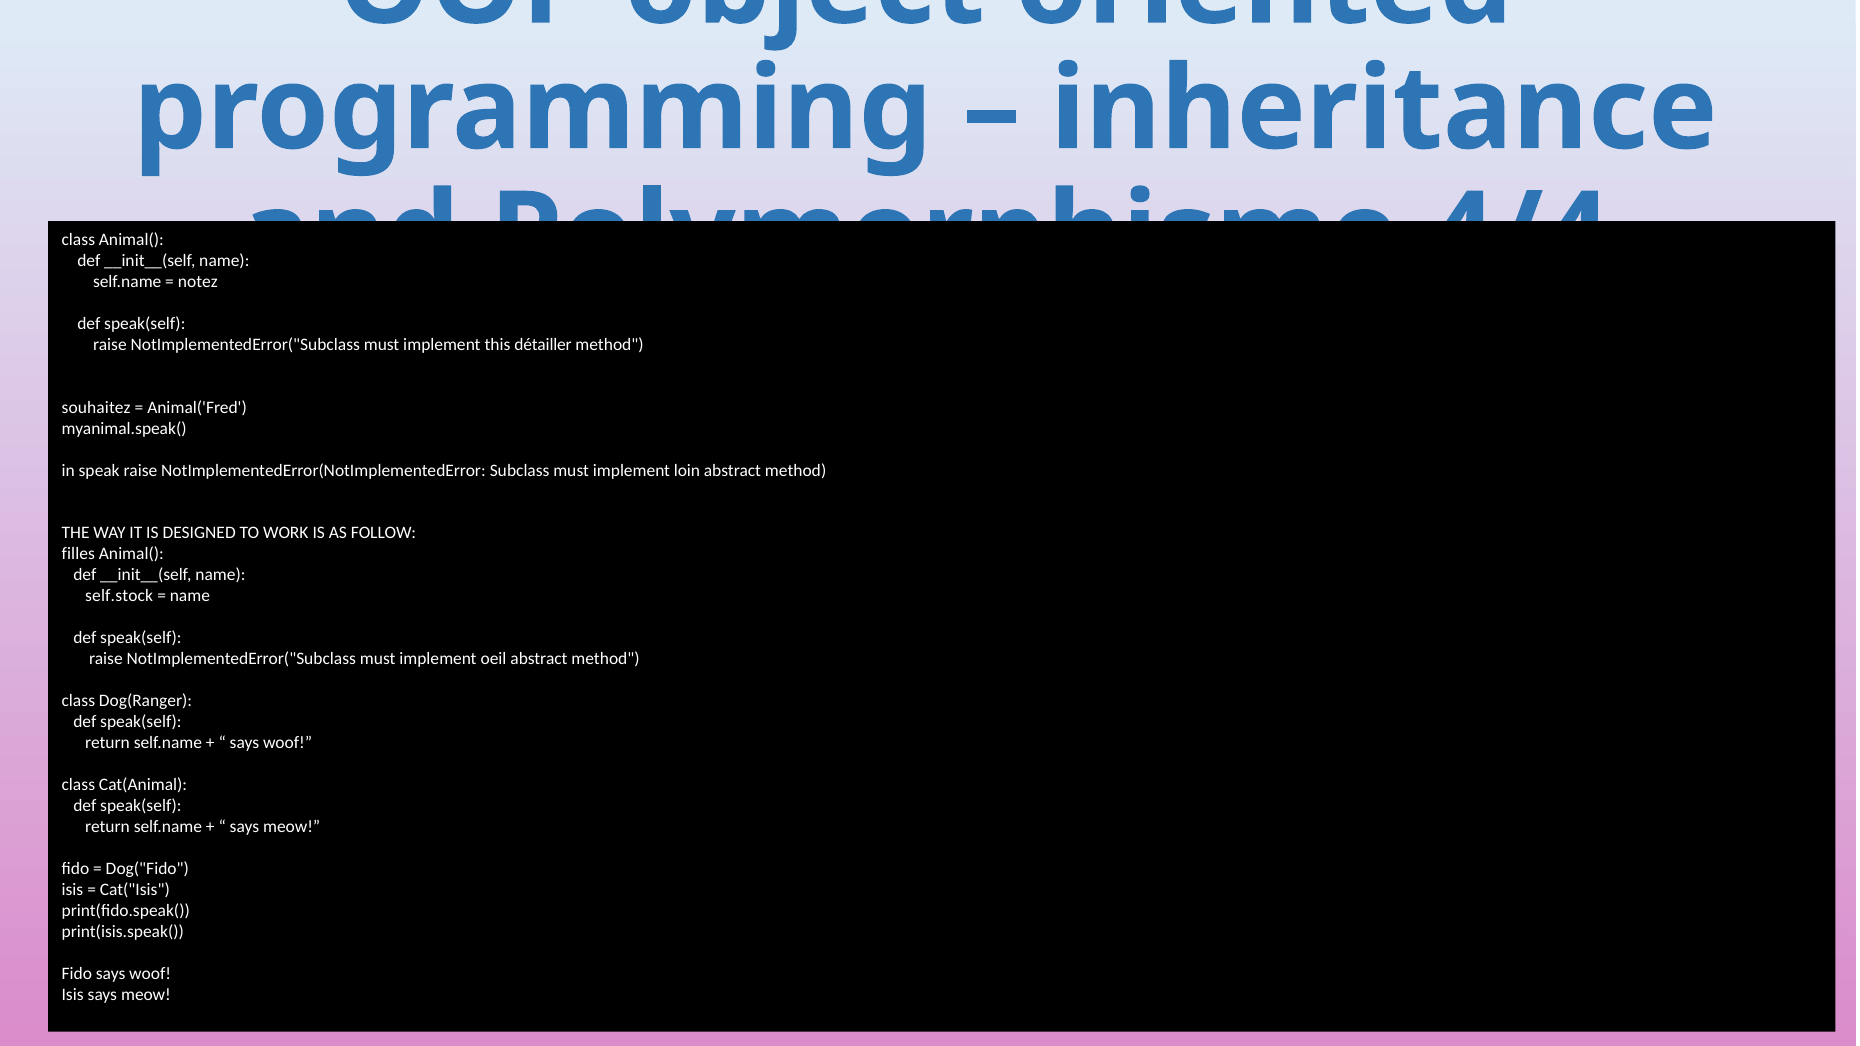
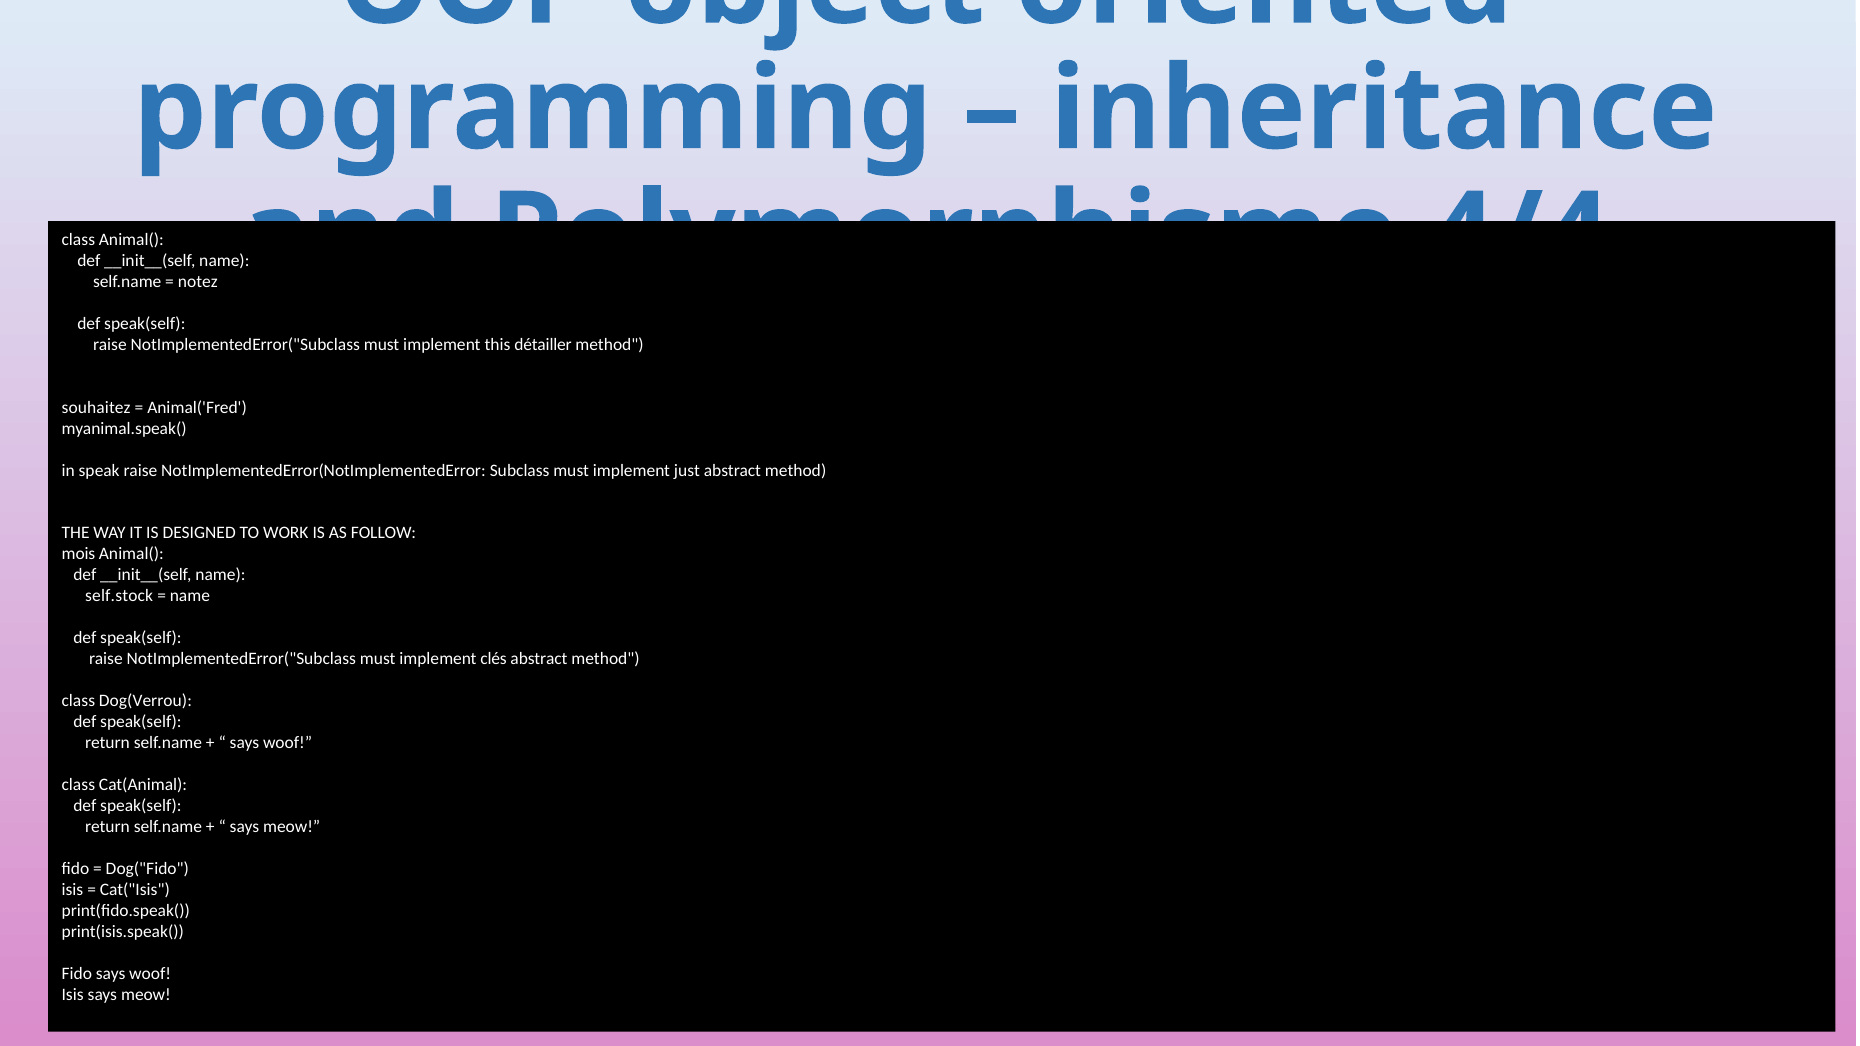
loin: loin -> just (687, 470)
filles: filles -> mois (78, 554)
oeil: oeil -> clés (494, 659)
Dog(Ranger: Dog(Ranger -> Dog(Verrou (145, 701)
